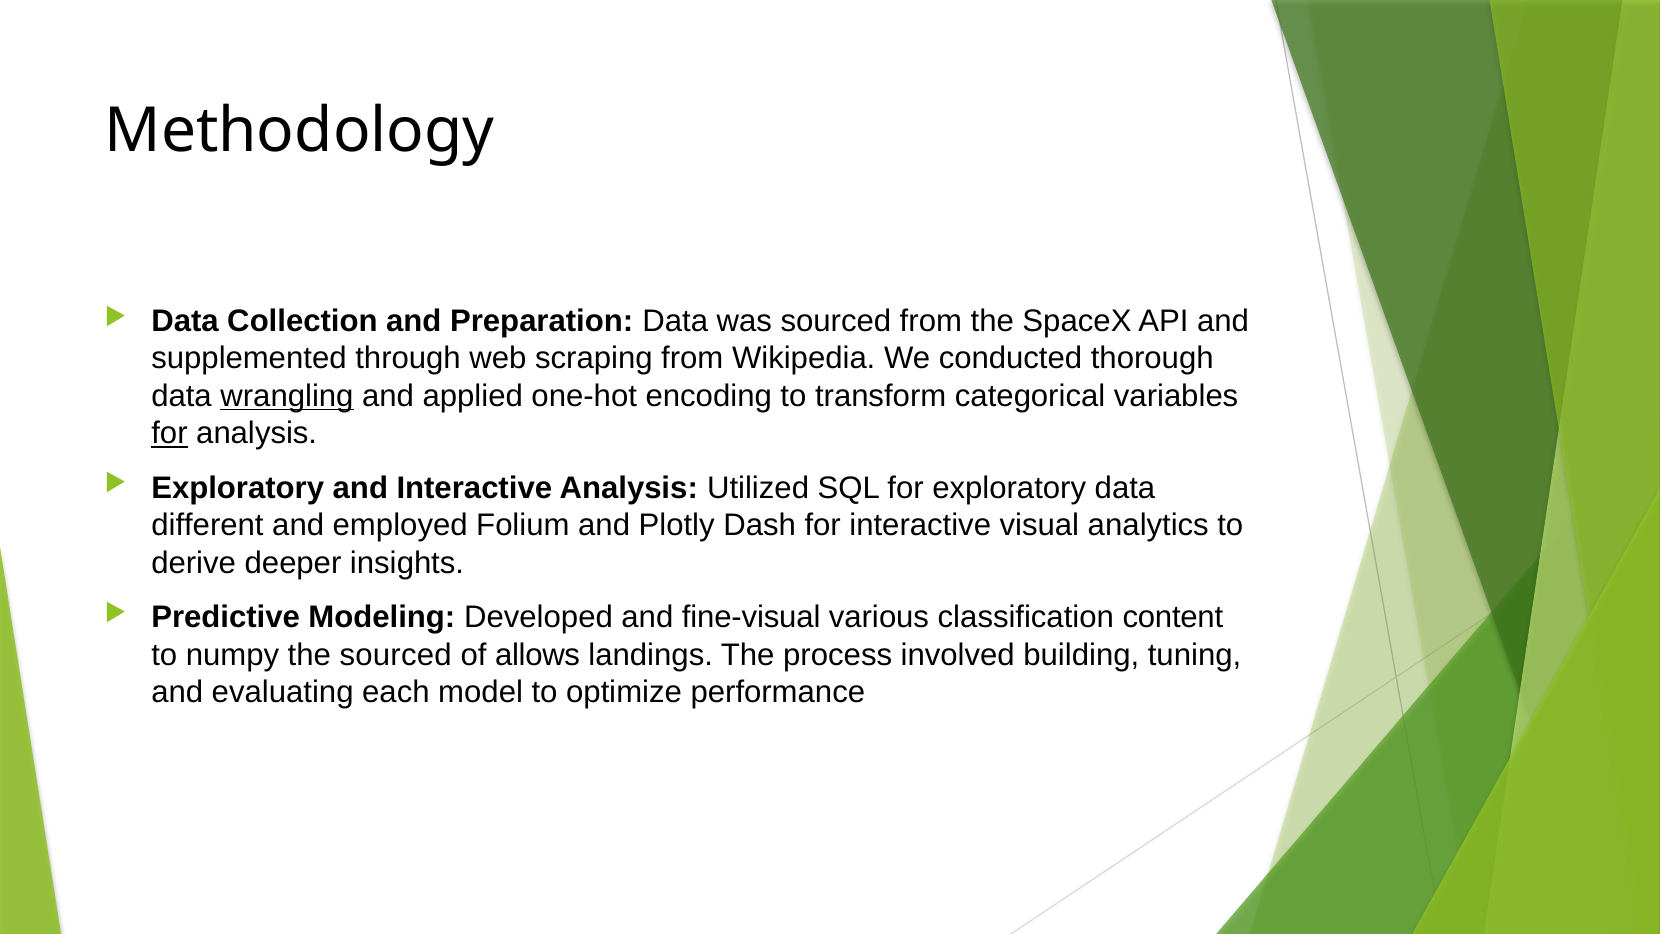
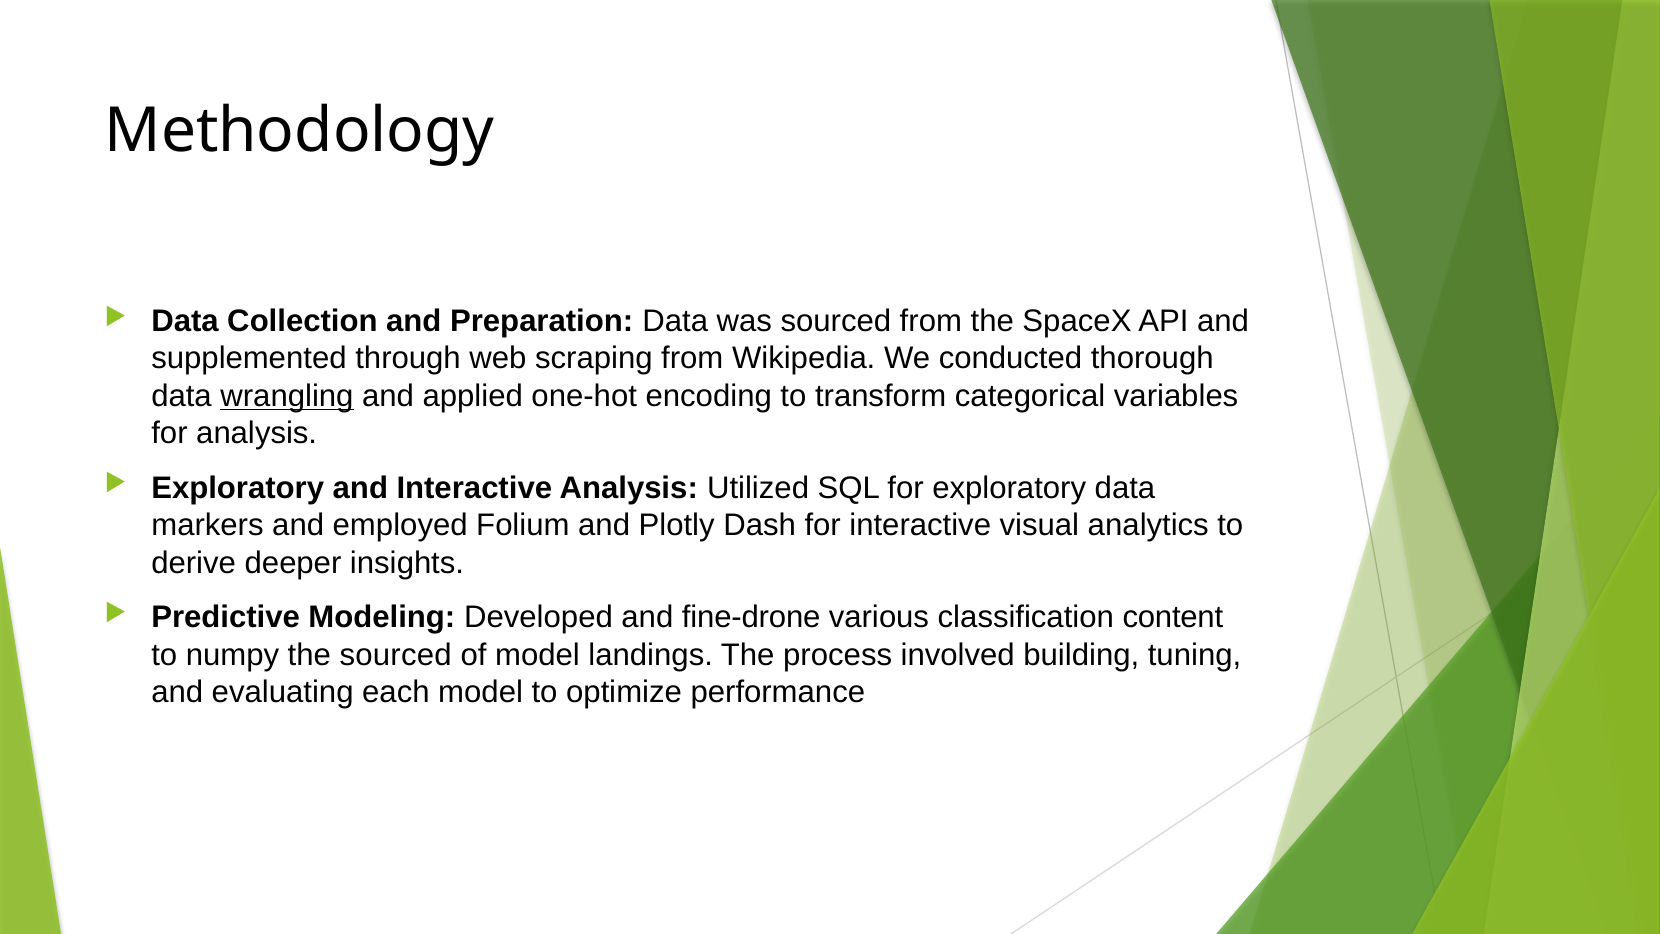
for underline: present -> none (169, 433)
different: different -> markers (207, 525)
fine-visual: fine-visual -> fine-drone (751, 617)
of allows: allows -> model (537, 655)
